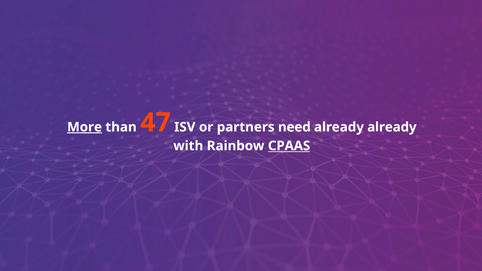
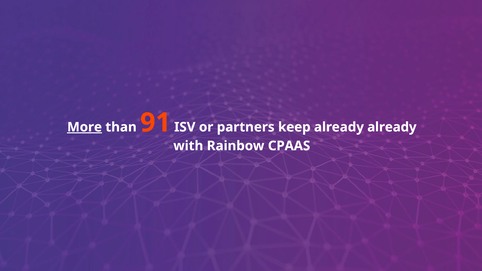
47: 47 -> 91 (155, 123)
need: need -> keep (294, 127)
CPAAS underline: present -> none (289, 146)
